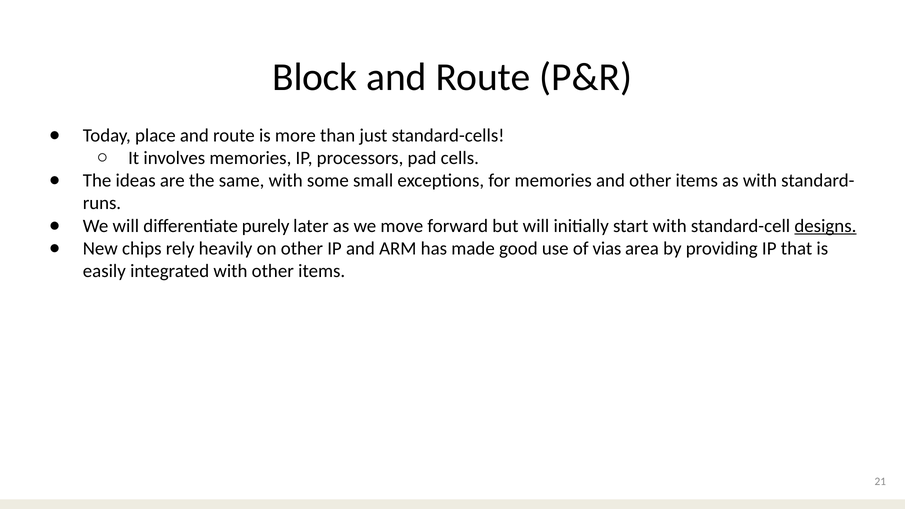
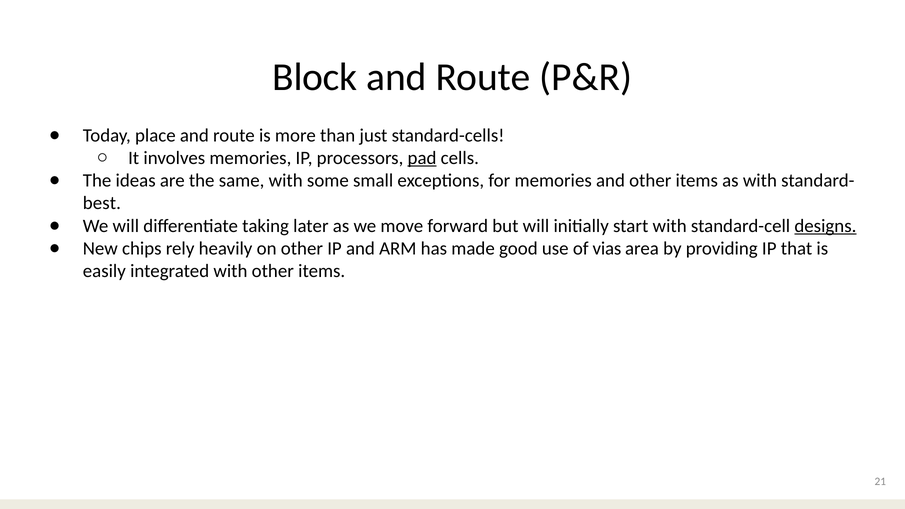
pad underline: none -> present (422, 158)
runs: runs -> best (102, 203)
purely: purely -> taking (266, 226)
